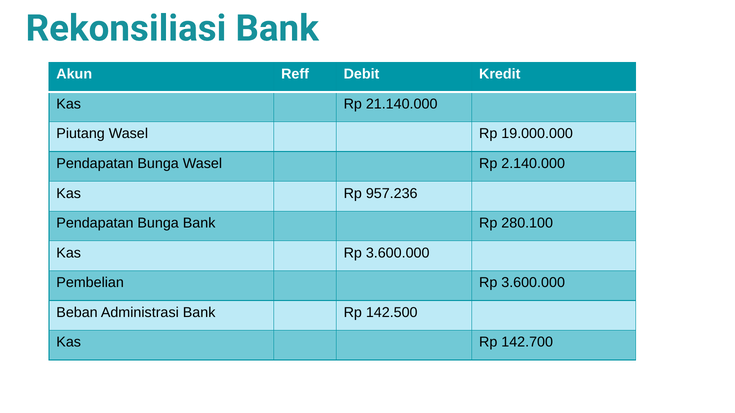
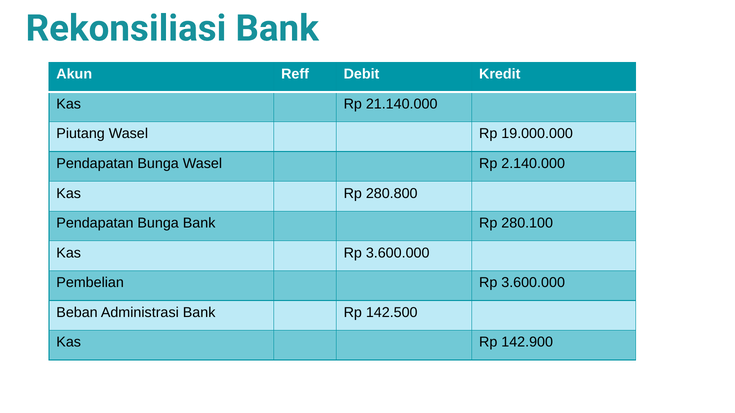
957.236: 957.236 -> 280.800 (392, 194)
142.700: 142.700 -> 142.900 (527, 343)
